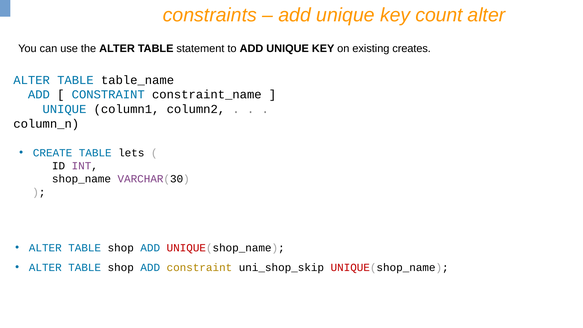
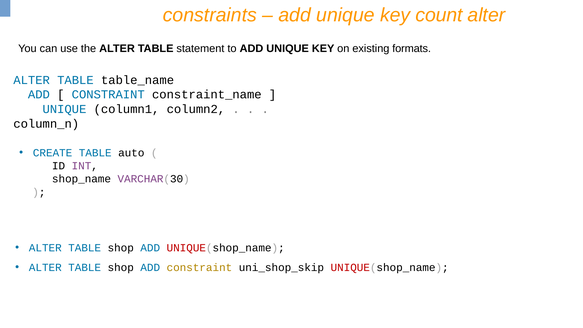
creates: creates -> formats (412, 49)
lets: lets -> auto (131, 153)
